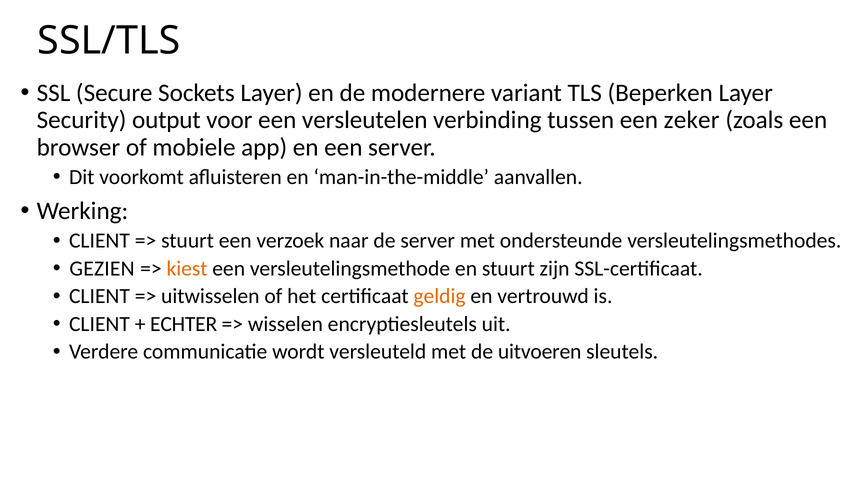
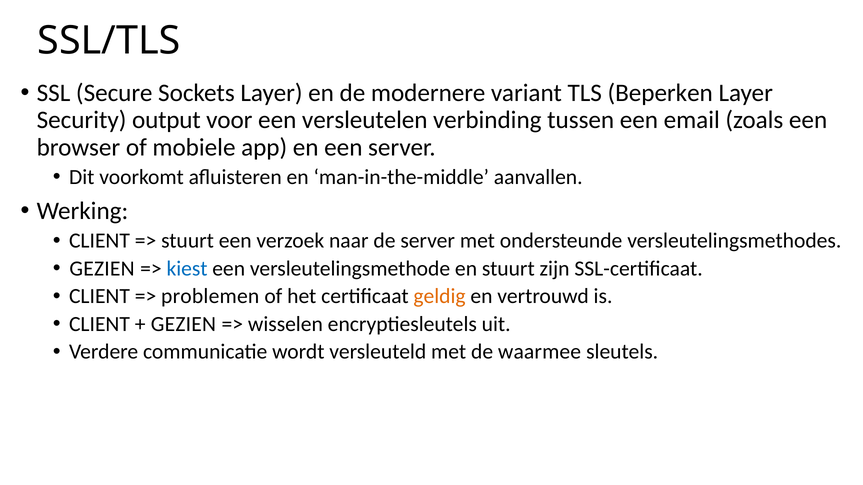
zeker: zeker -> email (692, 120)
kiest colour: orange -> blue (187, 269)
uitwisselen: uitwisselen -> problemen (210, 297)
ECHTER: ECHTER -> GEZIEN (183, 324)
uitvoeren: uitvoeren -> waarmee (540, 352)
